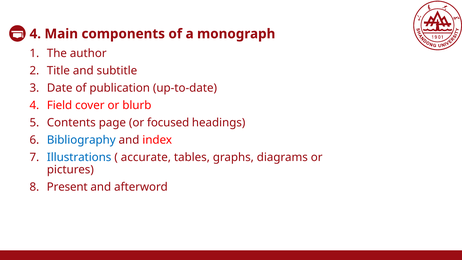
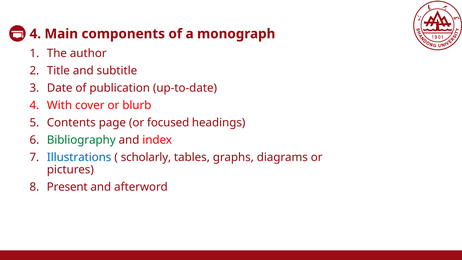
Field: Field -> With (59, 105)
Bibliography colour: blue -> green (81, 140)
accurate: accurate -> scholarly (146, 157)
